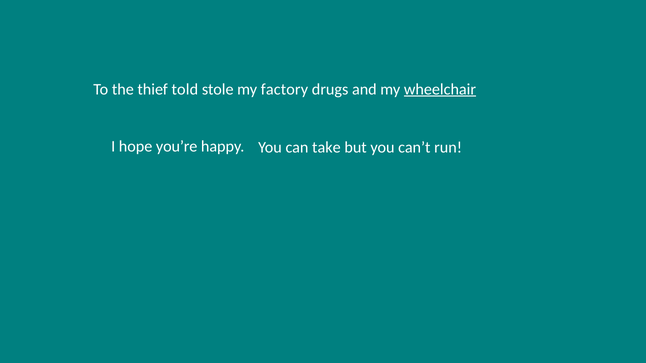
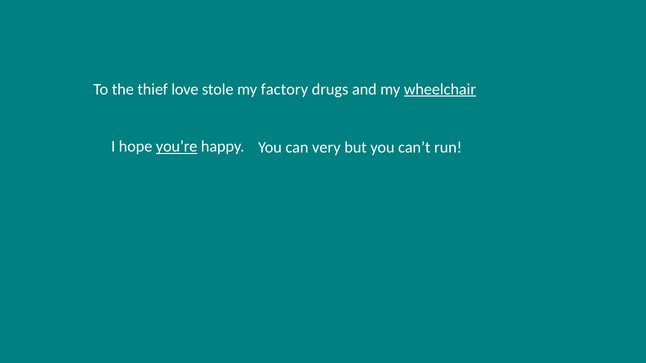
told: told -> love (185, 89)
you’re underline: none -> present (177, 147)
take: take -> very (326, 147)
